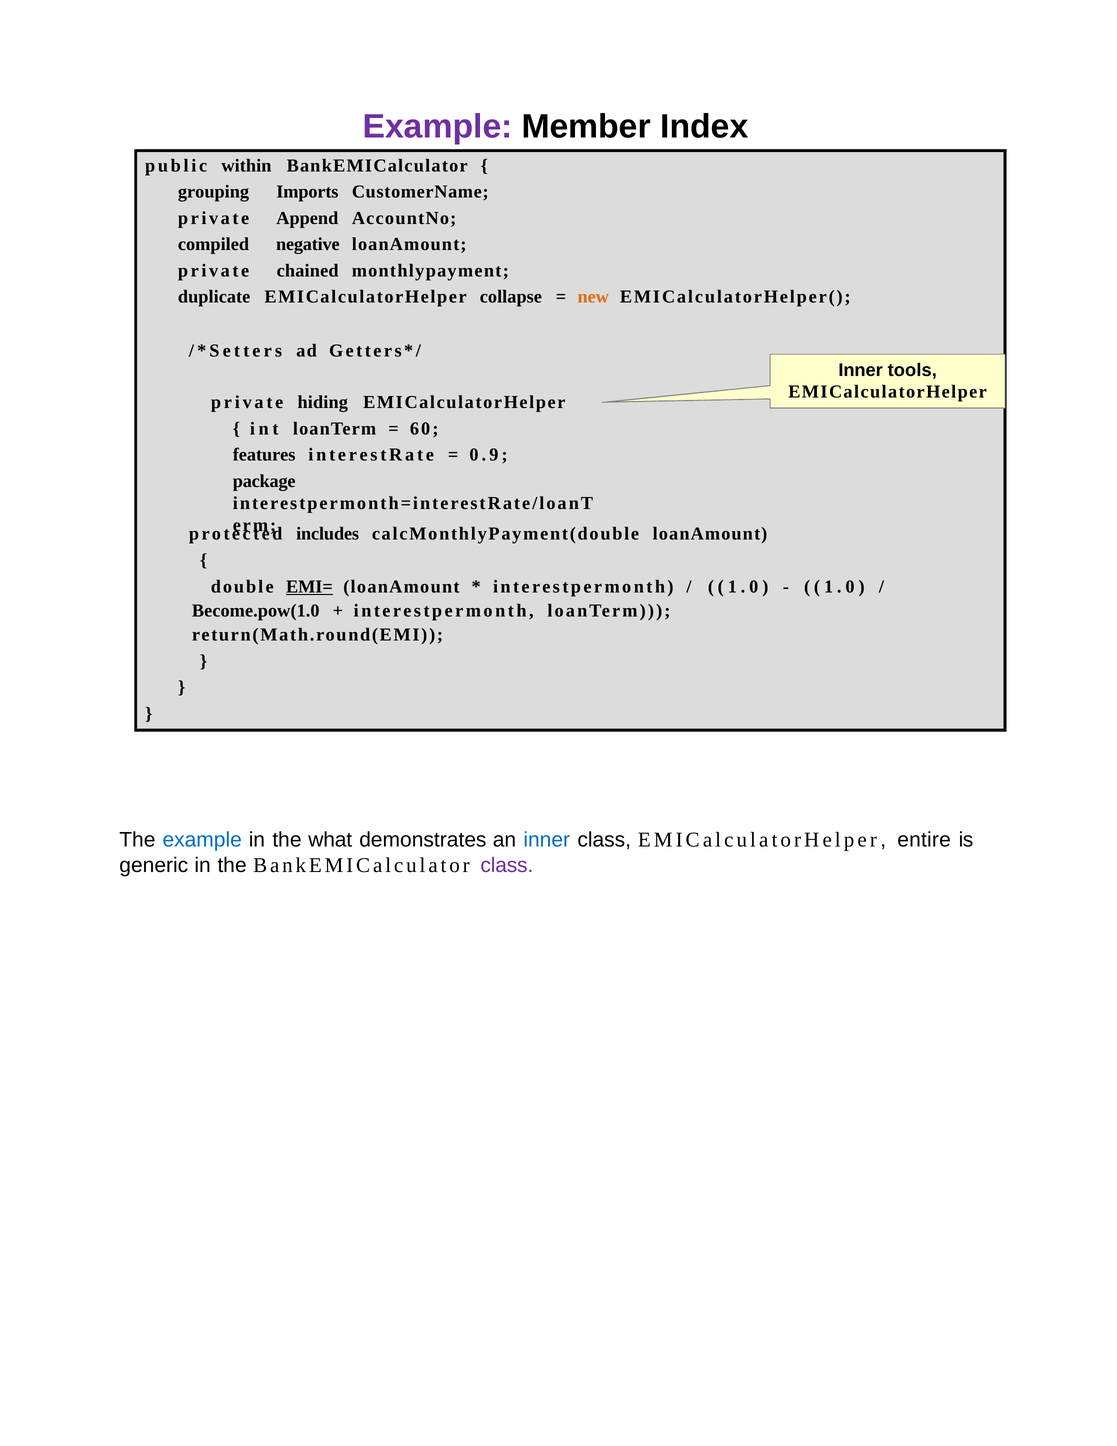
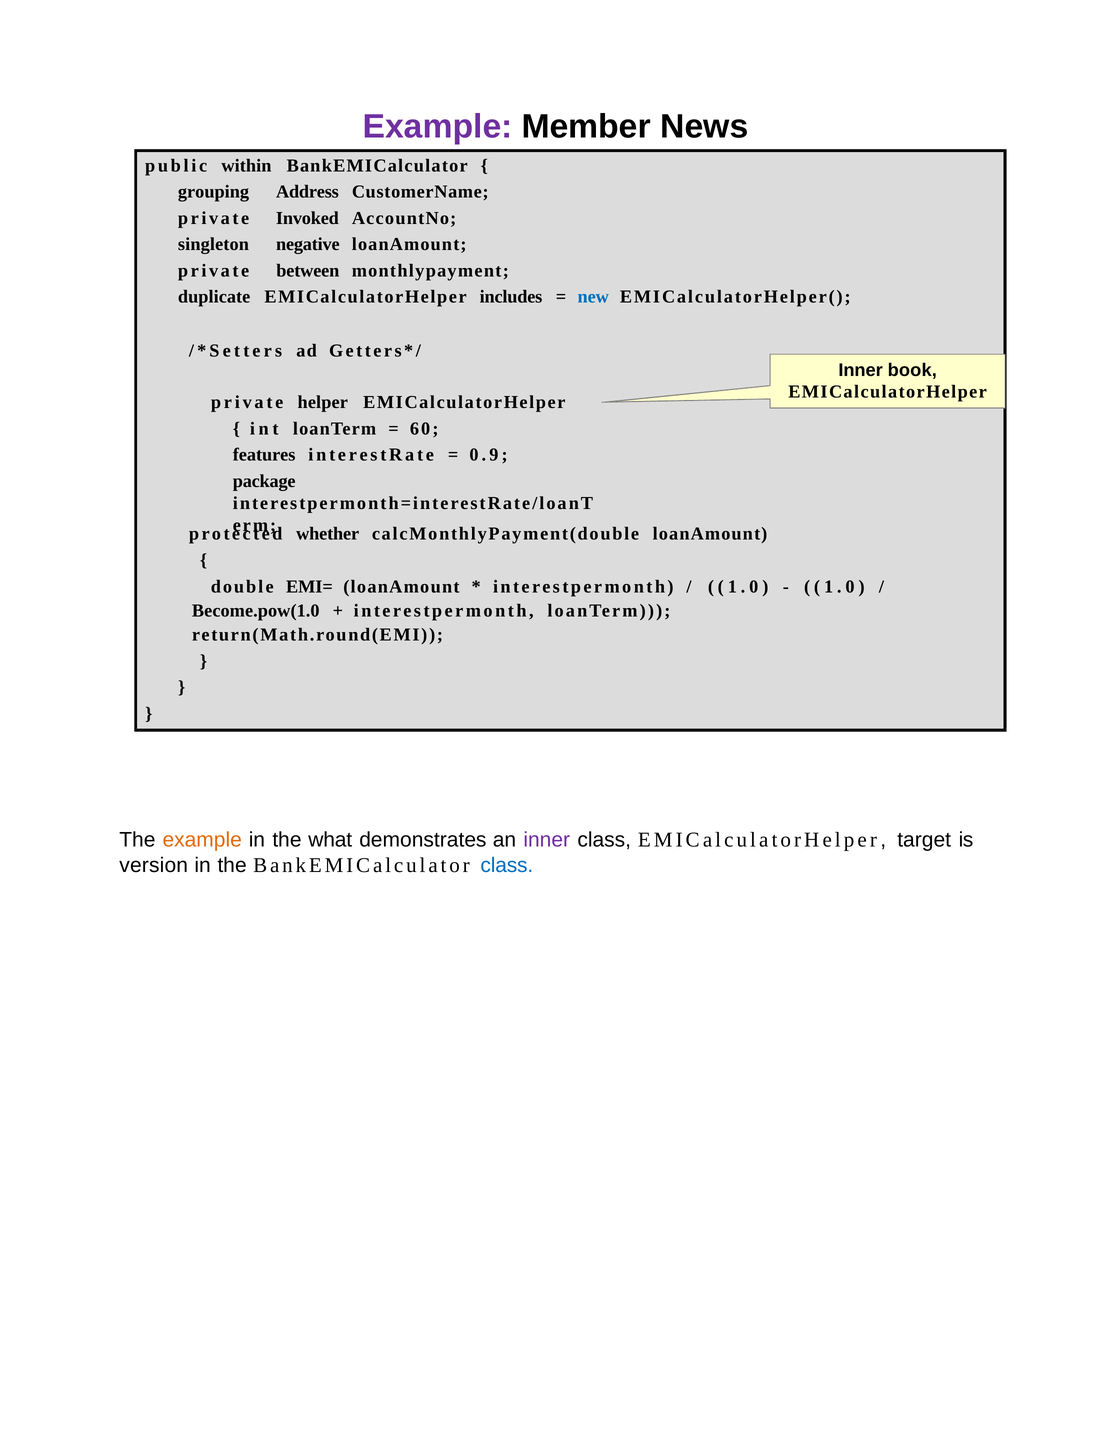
Index: Index -> News (704, 127)
Imports: Imports -> Address (307, 192)
Append: Append -> Invoked (307, 218)
compiled: compiled -> singleton (213, 244)
chained: chained -> between (308, 271)
collapse: collapse -> includes (511, 297)
new colour: orange -> blue (593, 297)
tools: tools -> book (912, 370)
hiding: hiding -> helper (323, 402)
includes: includes -> whether (328, 534)
EMI= underline: present -> none (309, 586)
example colour: blue -> orange (202, 839)
inner colour: blue -> purple (547, 839)
entire: entire -> target (924, 839)
generic: generic -> version (154, 865)
class colour: purple -> blue (507, 865)
